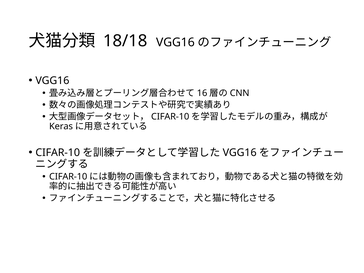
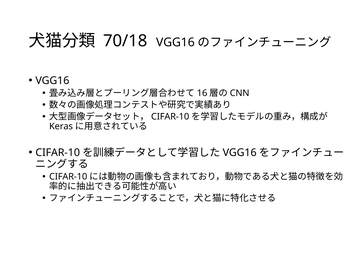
18/18: 18/18 -> 70/18 (125, 41)
